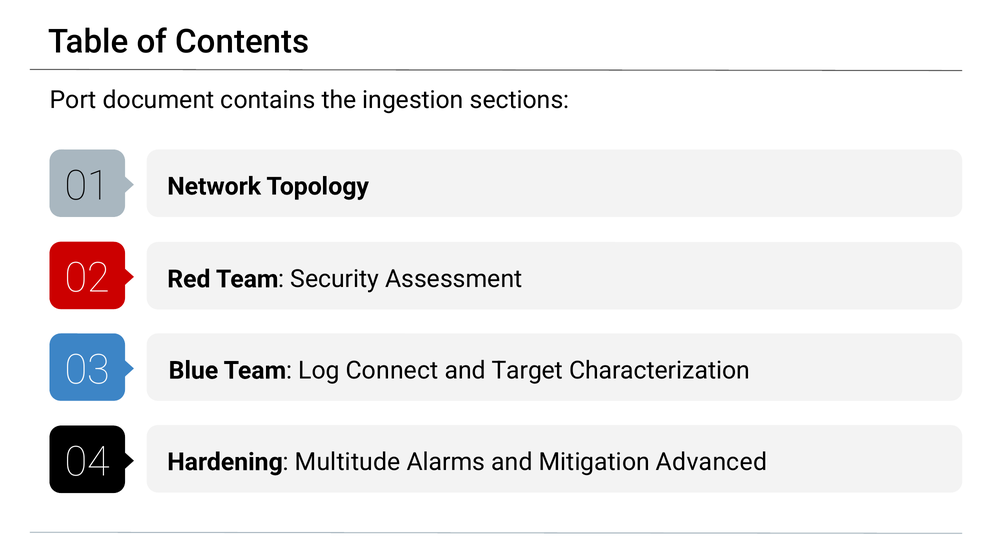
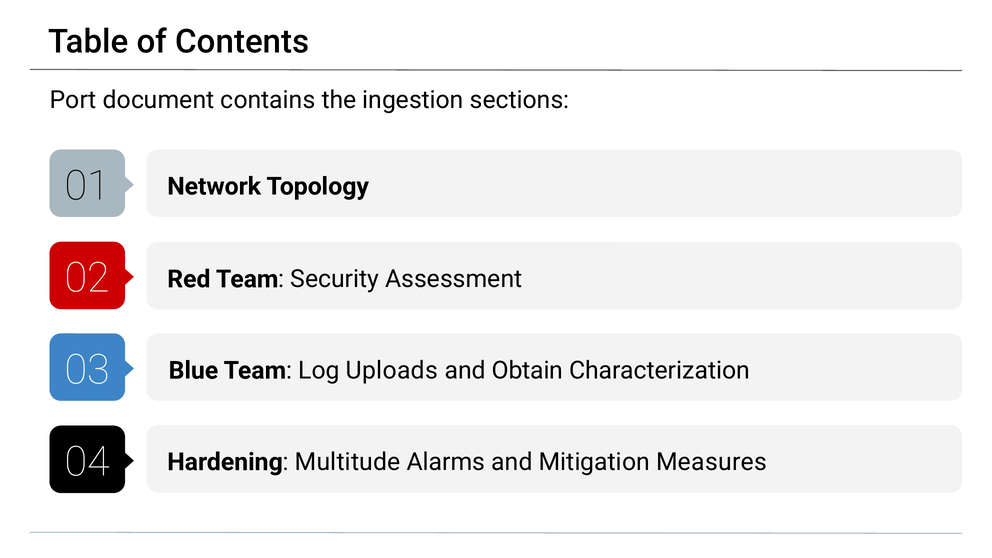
Connect: Connect -> Uploads (392, 371)
Target: Target -> Obtain (527, 371)
Advanced: Advanced -> Measures (711, 462)
